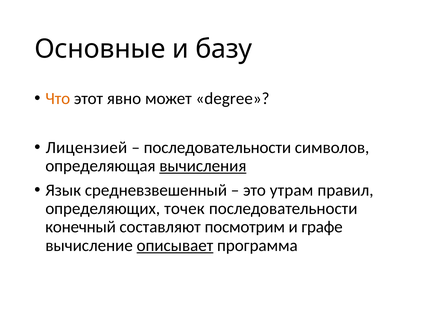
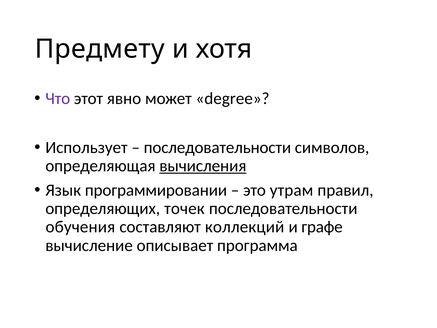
Основные: Основные -> Предмету (100, 49)
базу: базу -> хотя (224, 49)
Что colour: orange -> purple (58, 99)
Лицензией: Лицензией -> Использует (86, 147)
средневзвешенный: средневзвешенный -> программировании (156, 190)
конечный: конечный -> обучения (80, 227)
посмотрим: посмотрим -> коллекций (245, 227)
описывает underline: present -> none (175, 245)
